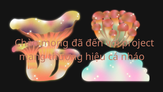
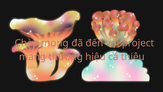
nháo: nháo -> thiệu (133, 57)
